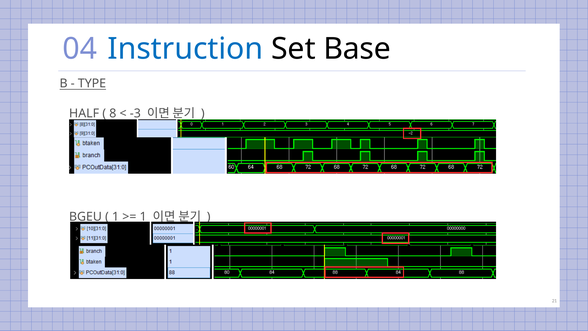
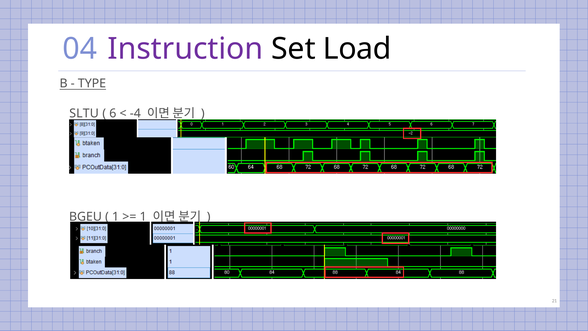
Instruction colour: blue -> purple (185, 49)
Base: Base -> Load (357, 49)
HALF: HALF -> SLTU (84, 113)
8: 8 -> 6 (113, 113)
-3: -3 -> -4 (135, 113)
